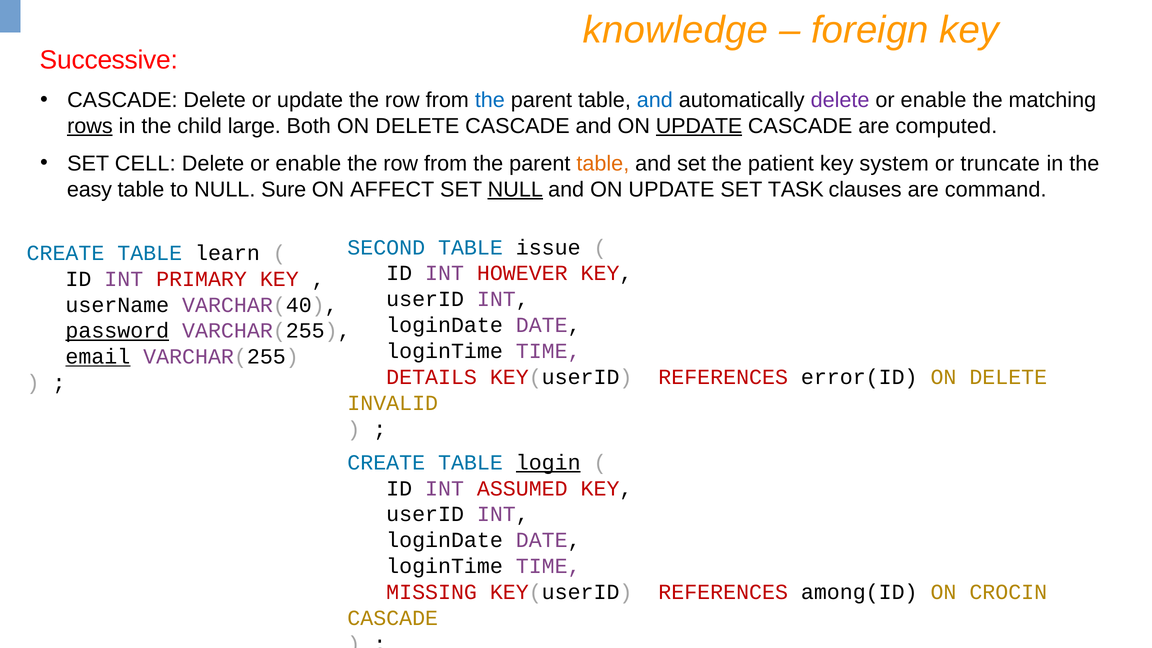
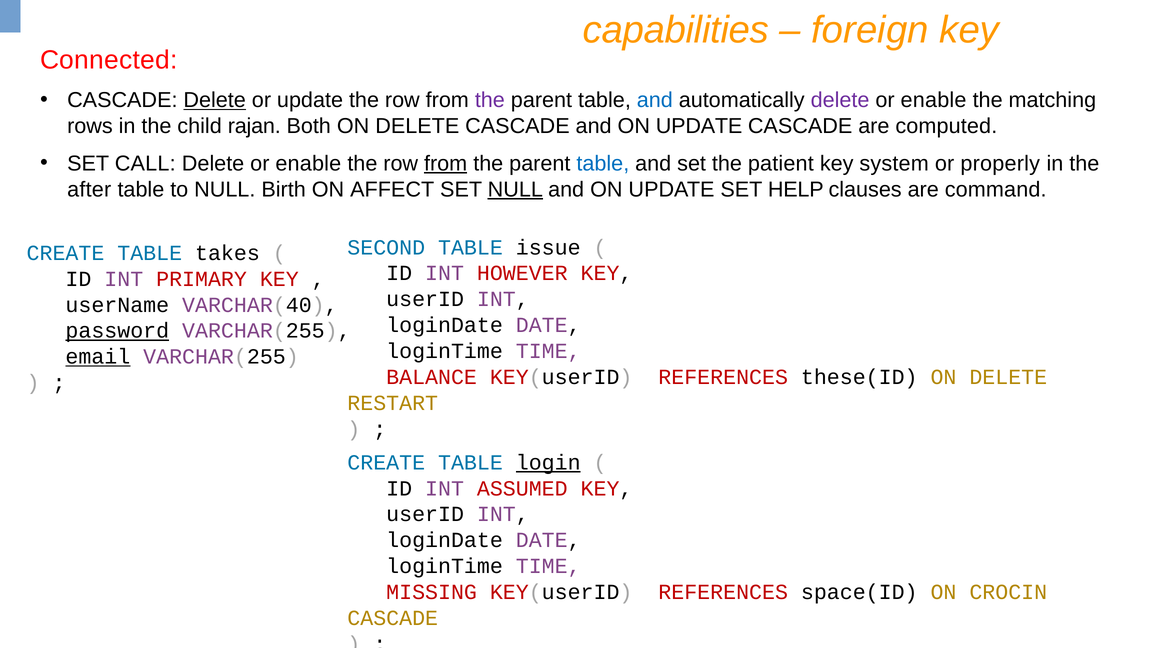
knowledge: knowledge -> capabilities (676, 30)
Successive: Successive -> Connected (109, 60)
Delete underline: none -> present (215, 100)
the colour: blue -> purple (490, 100)
rows underline: present -> none (90, 126)
large: large -> rajan (254, 126)
UPDATE underline: present -> none (699, 126)
CELL: CELL -> CALL (145, 163)
from underline: none -> present (446, 163)
table colour: orange -> blue (603, 163)
truncate: truncate -> properly (1000, 163)
easy: easy -> after (89, 189)
Sure: Sure -> Birth (284, 189)
TASK: TASK -> HELP (796, 189)
learn: learn -> takes (227, 253)
DETAILS: DETAILS -> BALANCE (432, 377)
error(ID: error(ID -> these(ID (859, 377)
INVALID: INVALID -> RESTART (393, 403)
among(ID: among(ID -> space(ID (859, 592)
